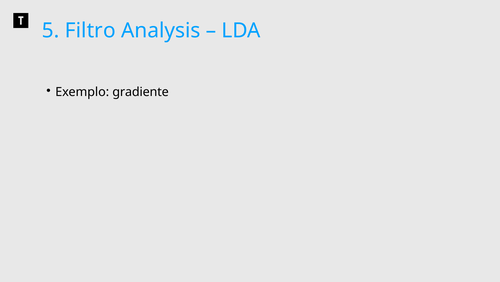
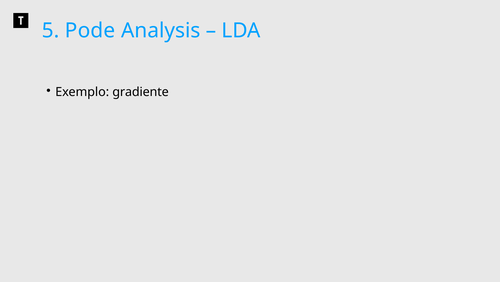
Filtro: Filtro -> Pode (90, 31)
